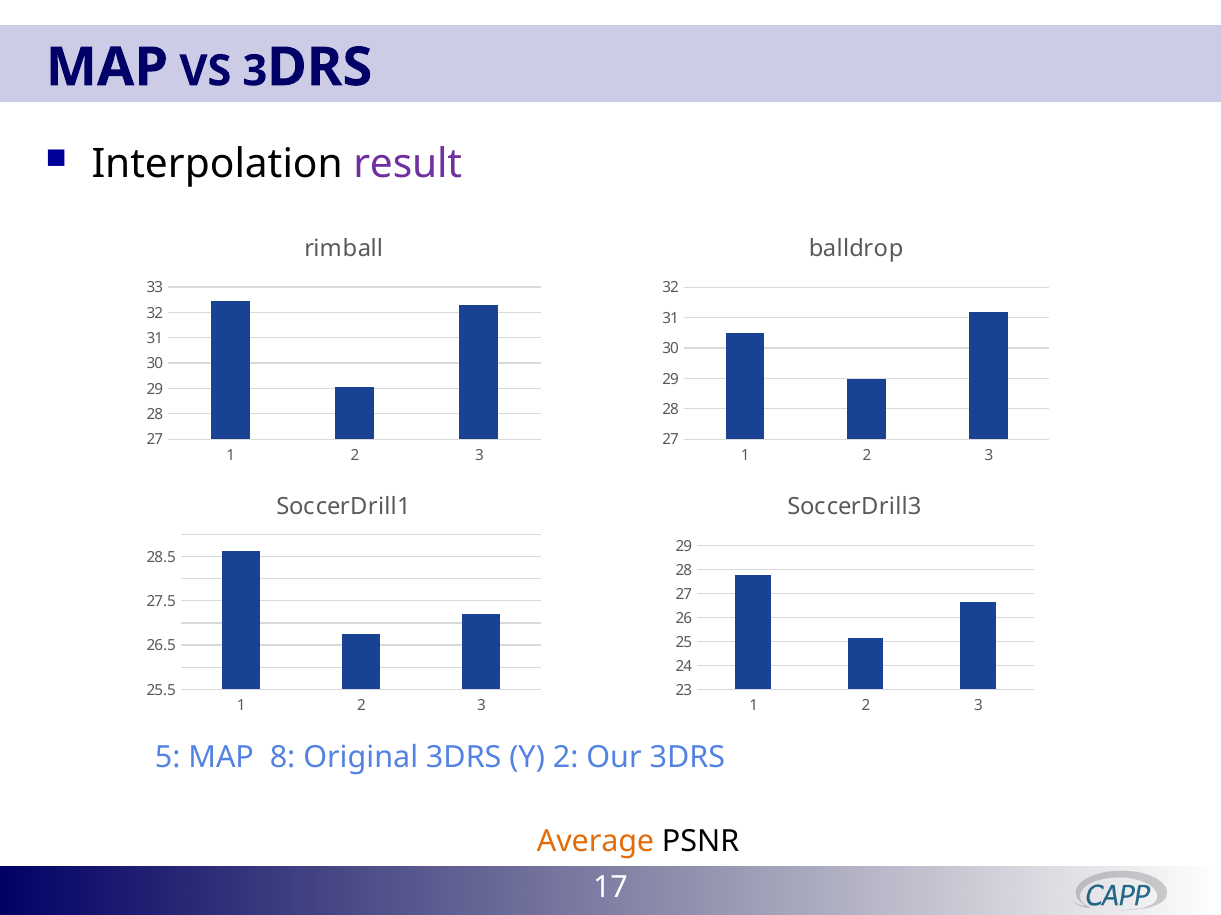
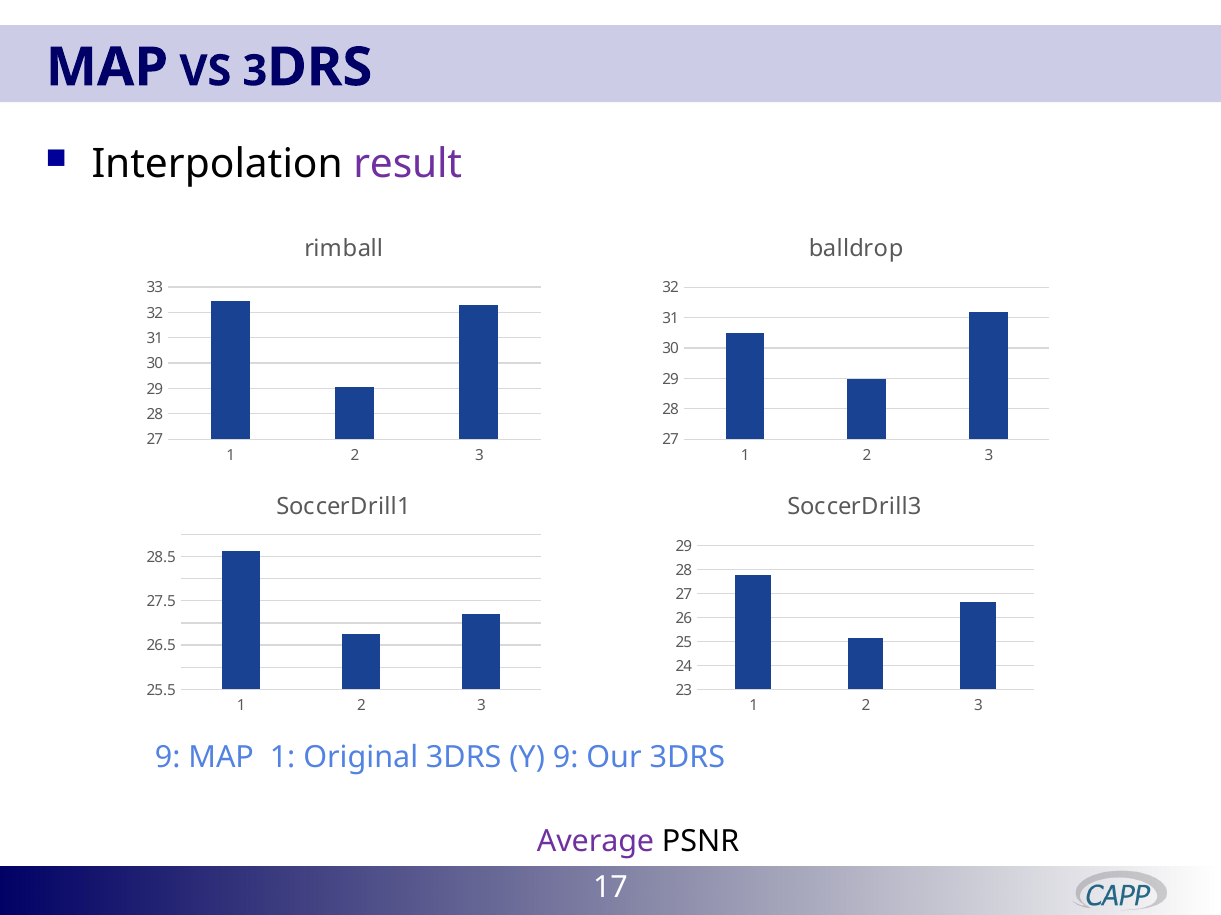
5: 5 -> 9 (168, 759)
MAP 8: 8 -> 1 (283, 759)
Y 2: 2 -> 9 (566, 759)
Average colour: orange -> purple (596, 842)
